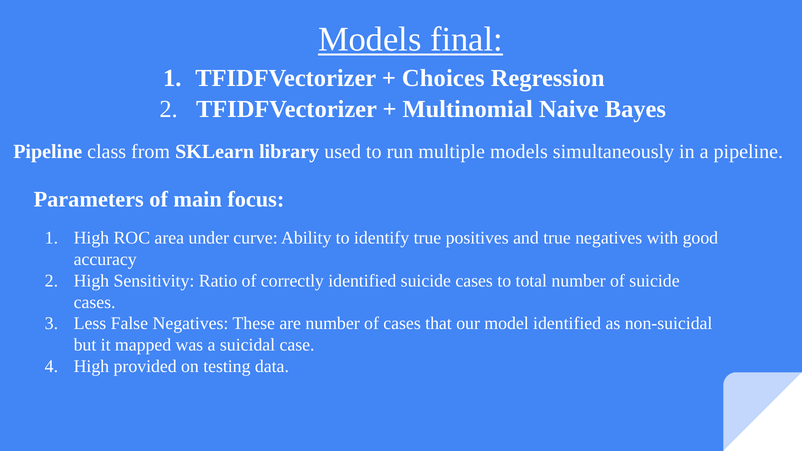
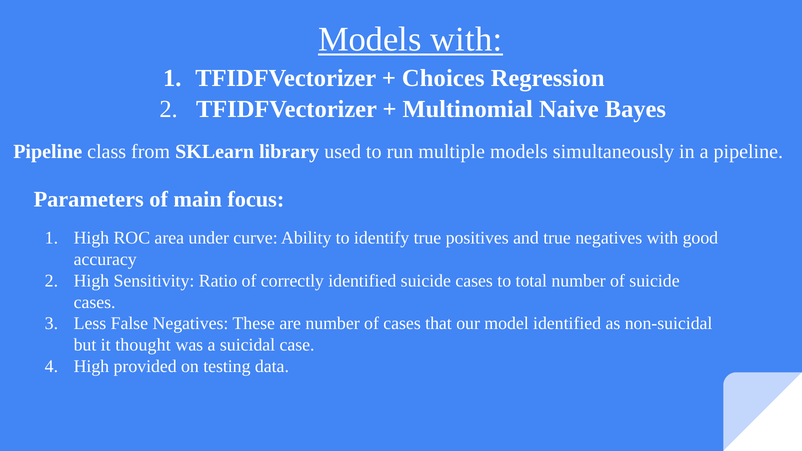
Models final: final -> with (466, 39)
mapped: mapped -> thought (143, 345)
